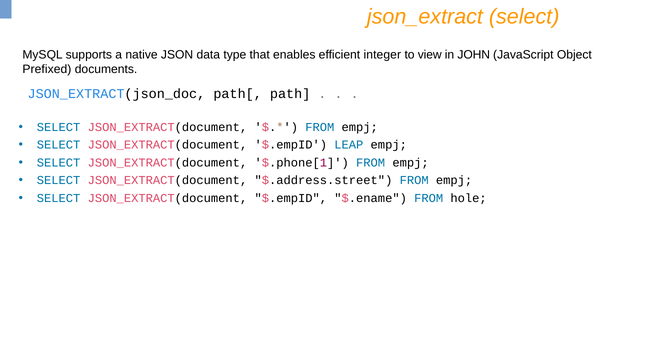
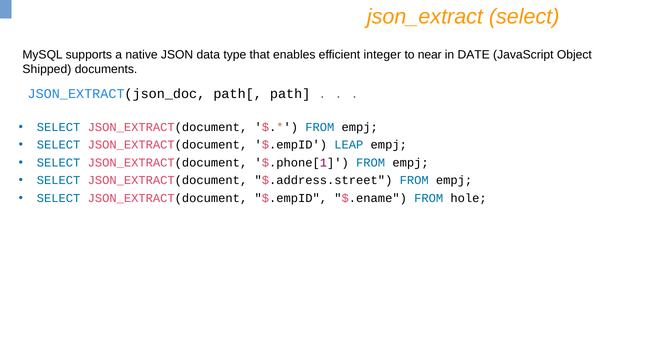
view: view -> near (430, 55)
JOHN: JOHN -> DATE (474, 55)
Prefixed: Prefixed -> Shipped (47, 69)
